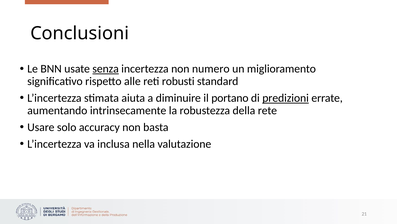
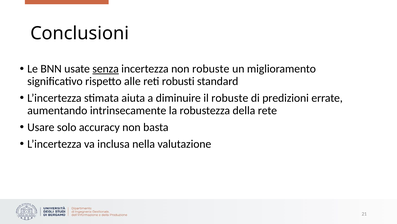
non numero: numero -> robuste (211, 69)
il portano: portano -> robuste (230, 98)
predizioni underline: present -> none (286, 98)
